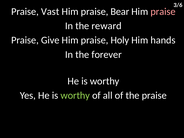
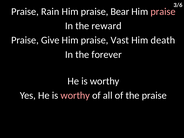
Vast: Vast -> Rain (50, 12)
Holy: Holy -> Vast (120, 40)
hands: hands -> death (163, 40)
worthy colour: light green -> pink (75, 95)
